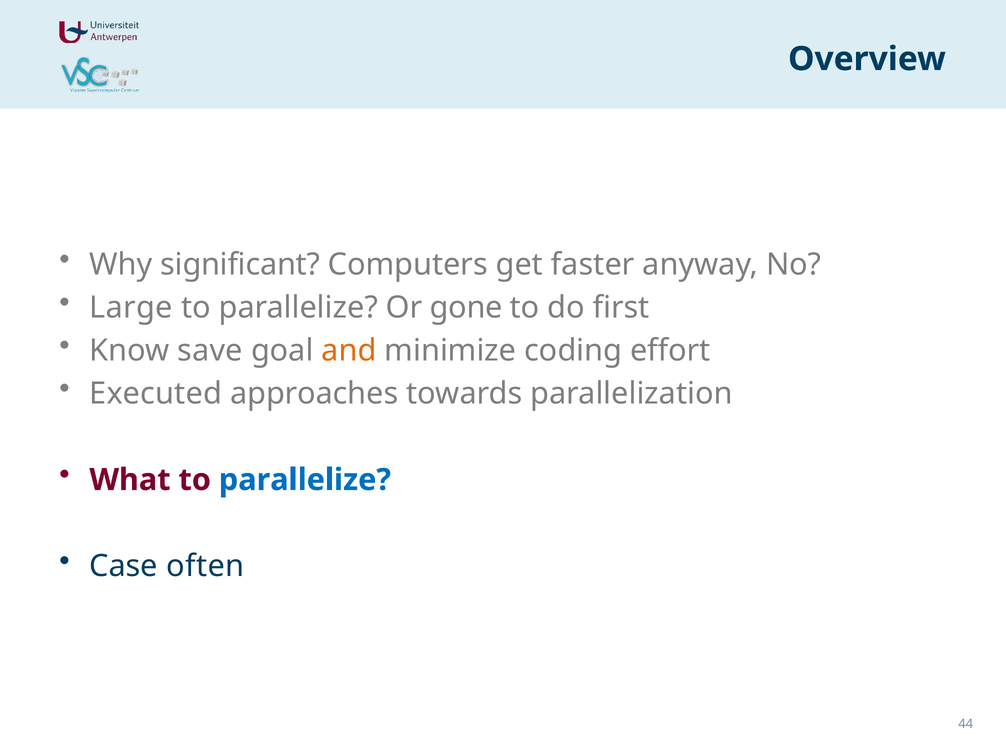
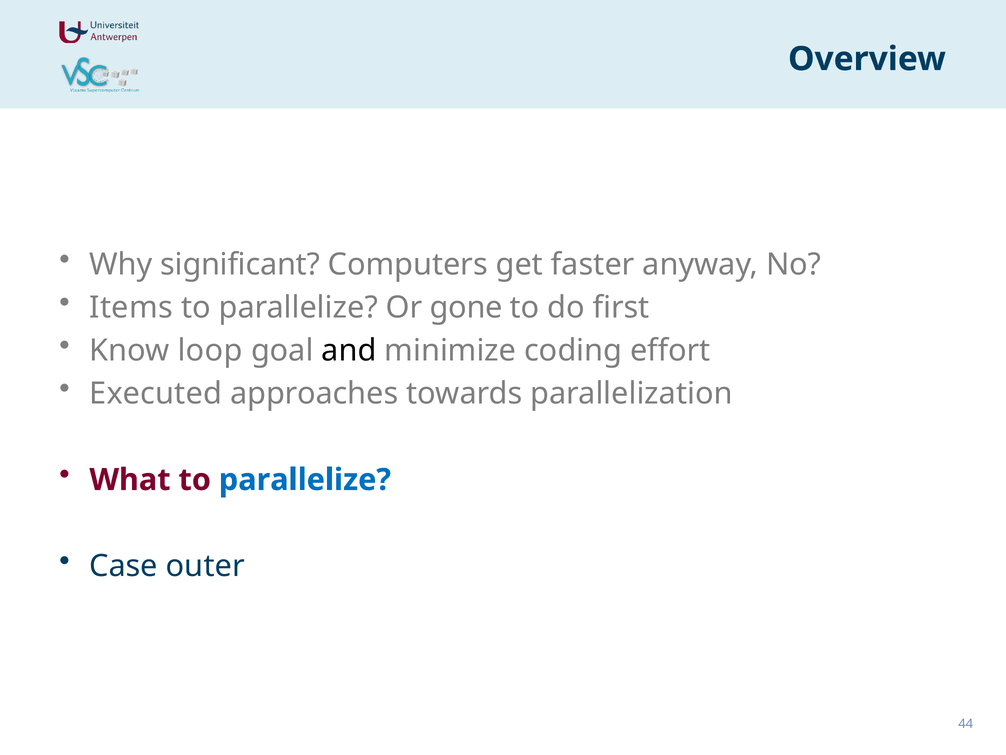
Large: Large -> Items (131, 308)
save: save -> loop (210, 351)
and colour: orange -> black (349, 351)
often: often -> outer (205, 566)
